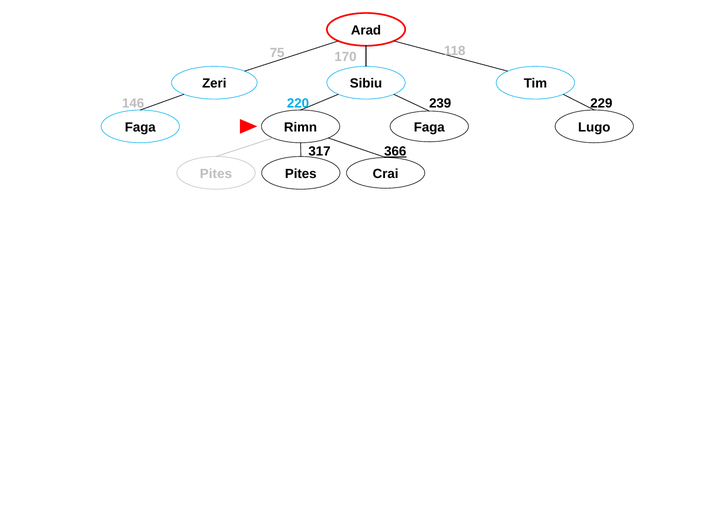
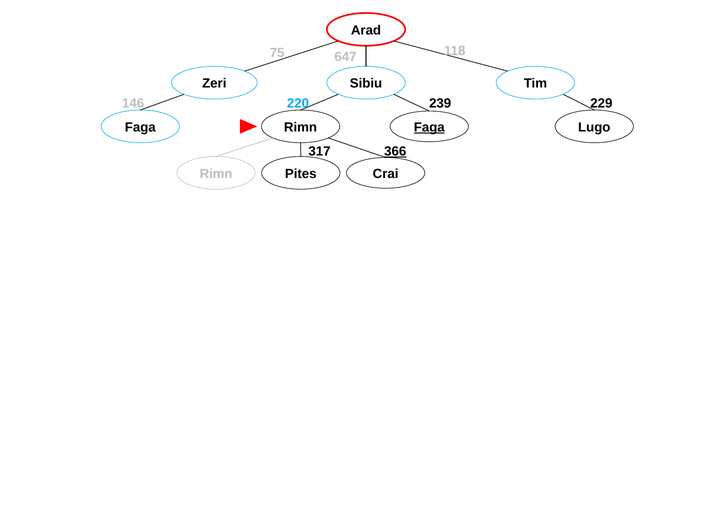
170: 170 -> 647 (346, 57)
Faga underline: none -> present (429, 127)
Pites: Pites -> Rimn (216, 174)
